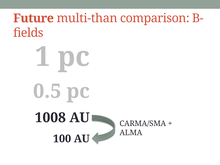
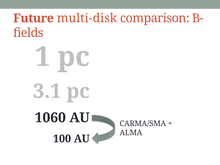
multi-than: multi-than -> multi-disk (87, 18)
0.5: 0.5 -> 3.1 (47, 91)
1008: 1008 -> 1060 (50, 118)
